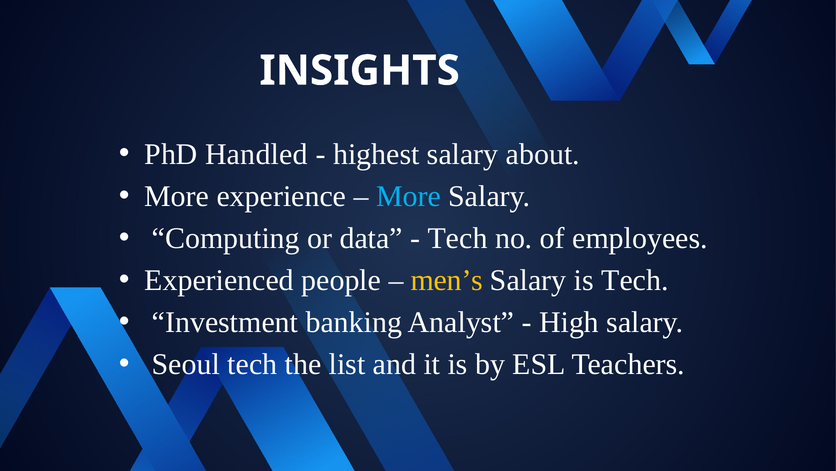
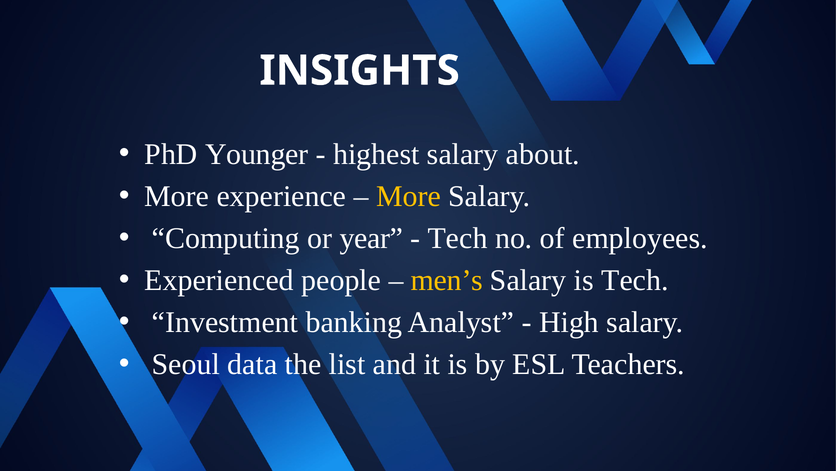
Handled: Handled -> Younger (257, 154)
More colour: light blue -> yellow (408, 196)
data: data -> year (371, 238)
Seoul tech: tech -> data (252, 364)
